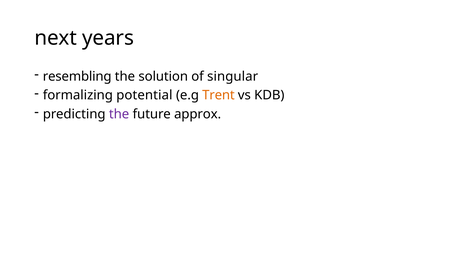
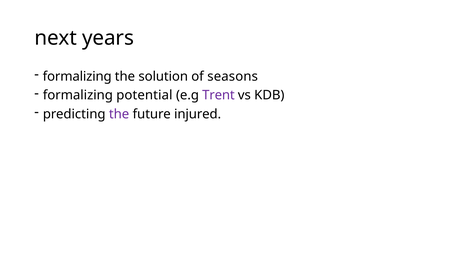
resembling: resembling -> formalizing (77, 76)
singular: singular -> seasons (233, 76)
Trent colour: orange -> purple (218, 95)
approx: approx -> injured (198, 114)
